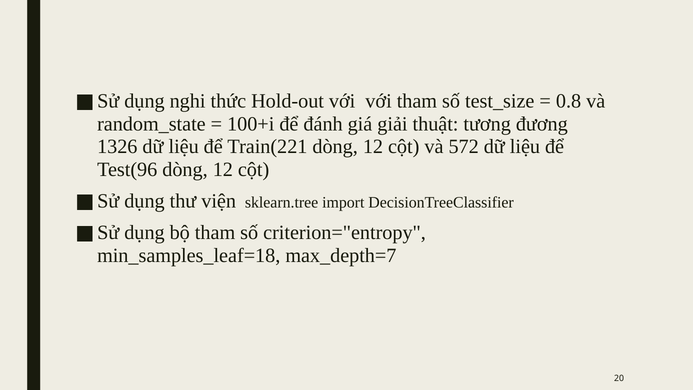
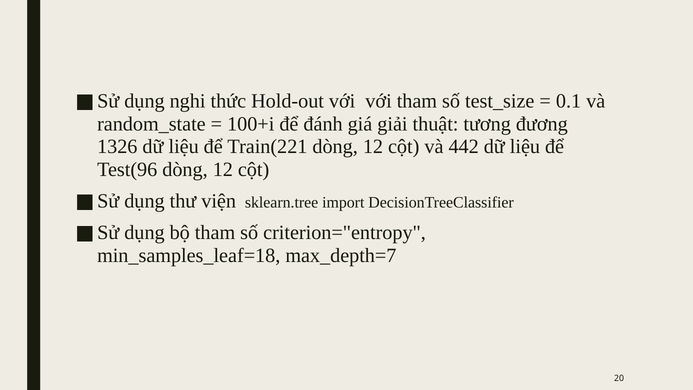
0.8: 0.8 -> 0.1 (569, 101)
572: 572 -> 442 (464, 147)
